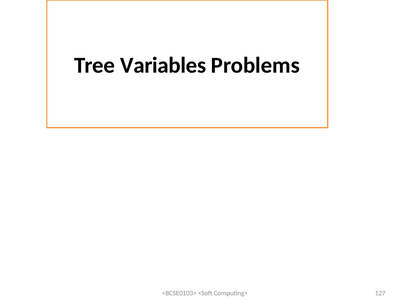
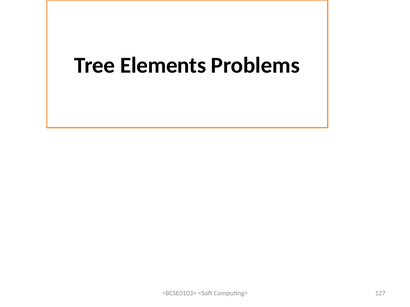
Variables: Variables -> Elements (163, 66)
